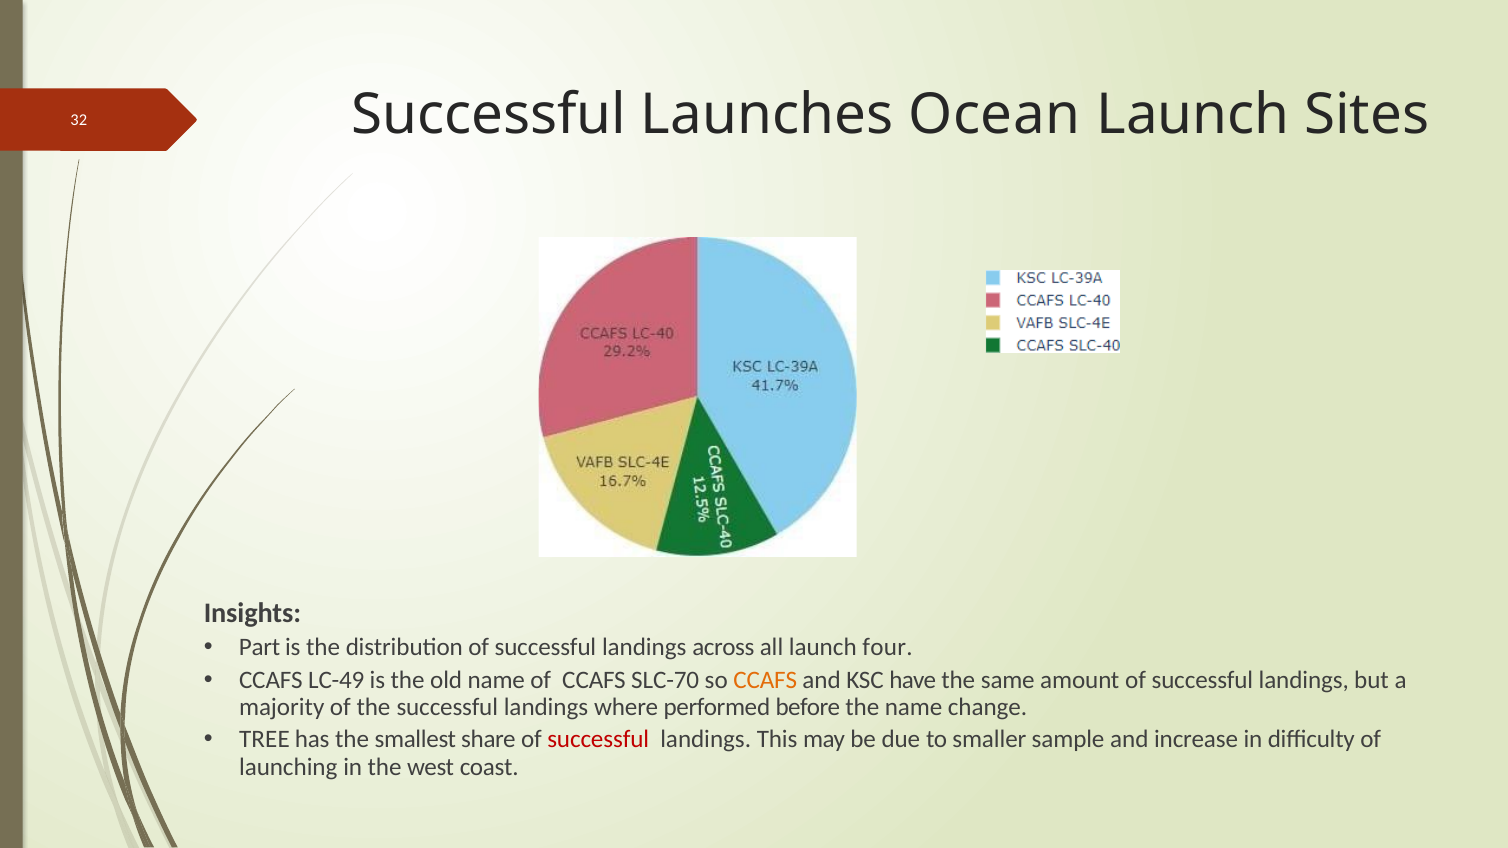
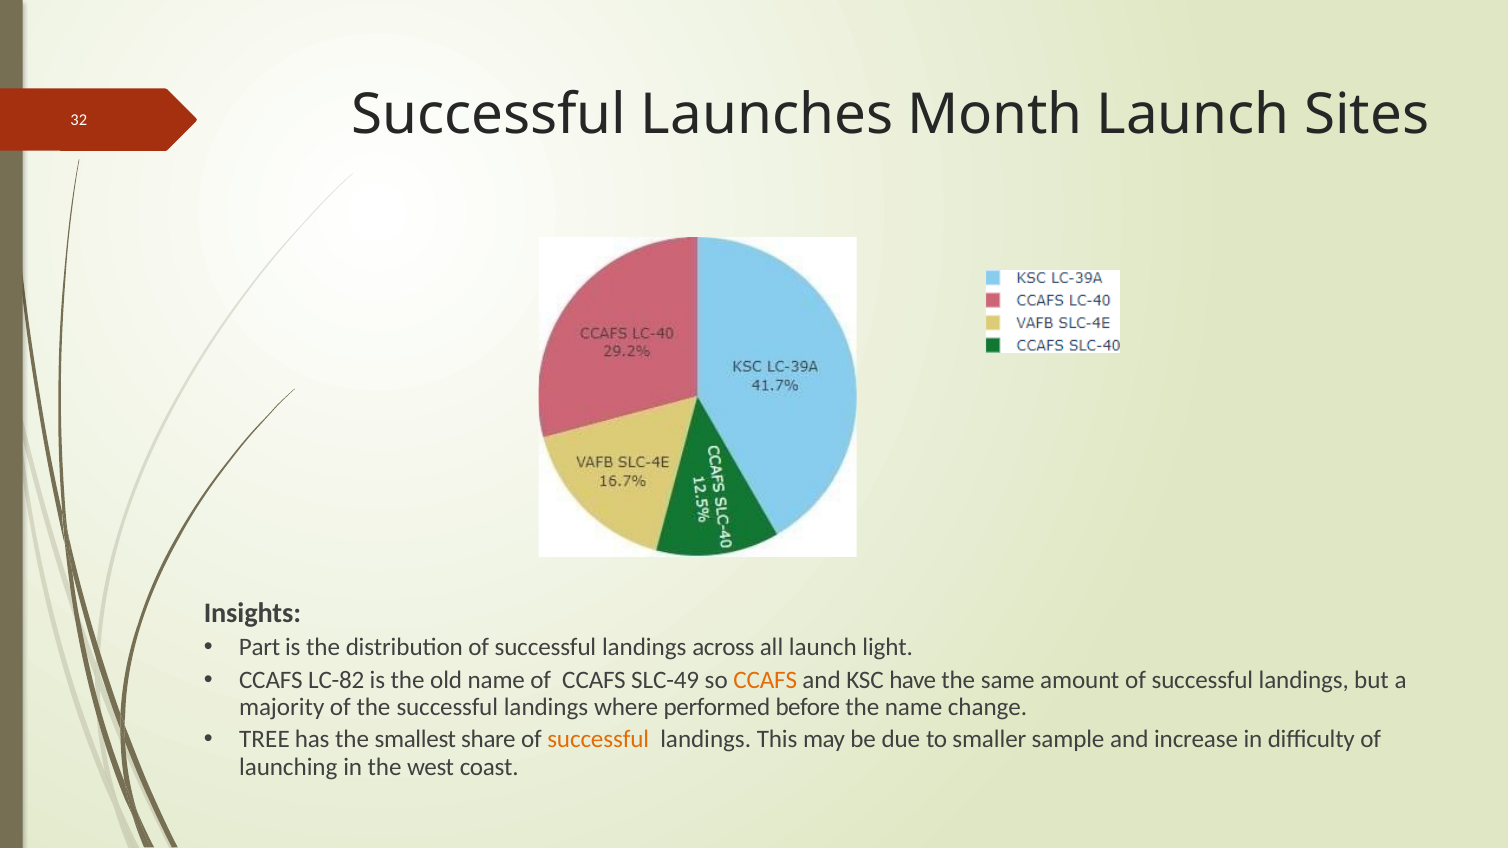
Ocean: Ocean -> Month (995, 115)
four: four -> light (888, 648)
LC-49: LC-49 -> LC-82 (336, 680)
SLC-70: SLC-70 -> SLC-49 (665, 680)
successful colour: red -> orange (598, 740)
